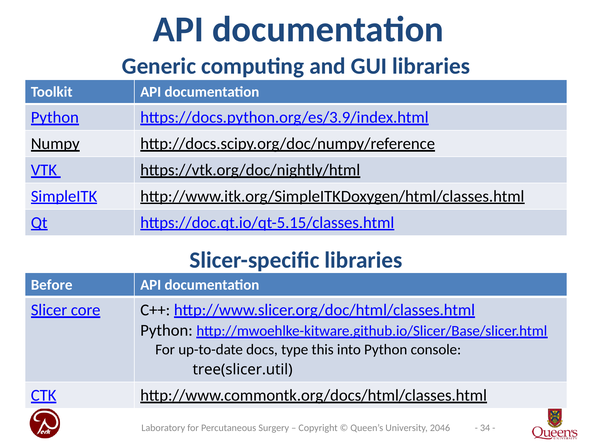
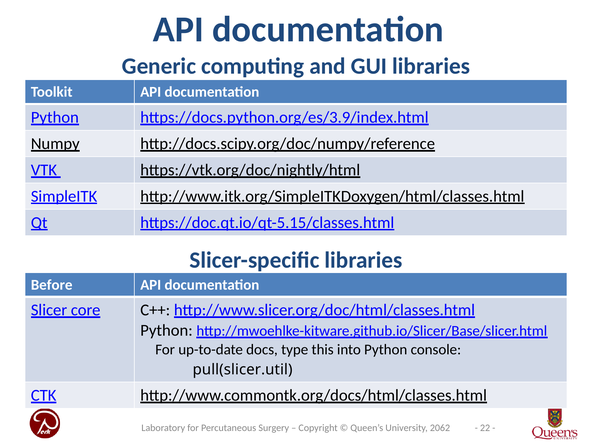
tree(slicer.util: tree(slicer.util -> pull(slicer.util (243, 369)
34: 34 -> 22 (485, 427)
2046: 2046 -> 2062 (440, 428)
